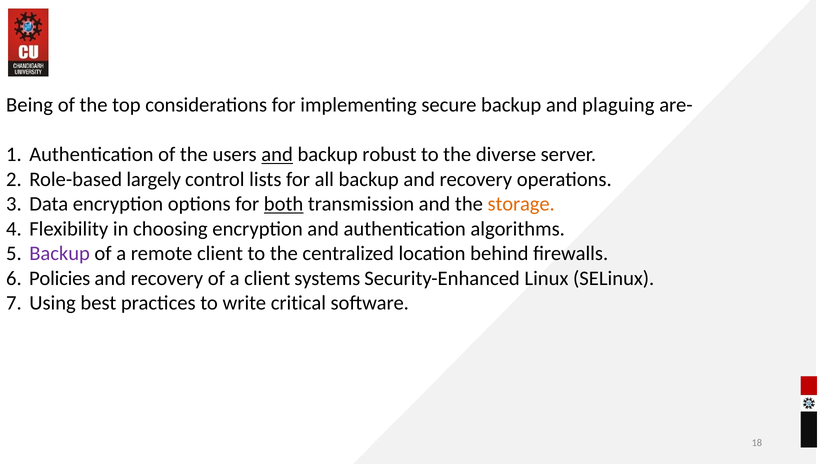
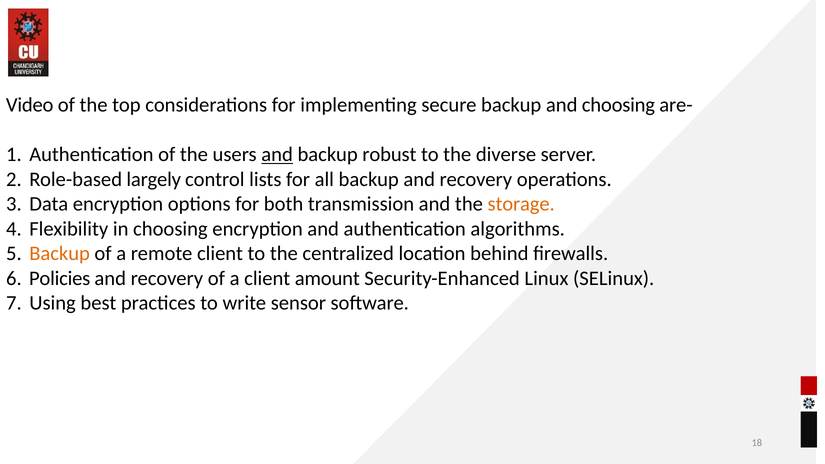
Being: Being -> Video (30, 105)
and plaguing: plaguing -> choosing (618, 105)
both underline: present -> none (284, 204)
Backup colour: purple -> orange (60, 254)
systems: systems -> amount (327, 278)
critical: critical -> sensor (298, 303)
